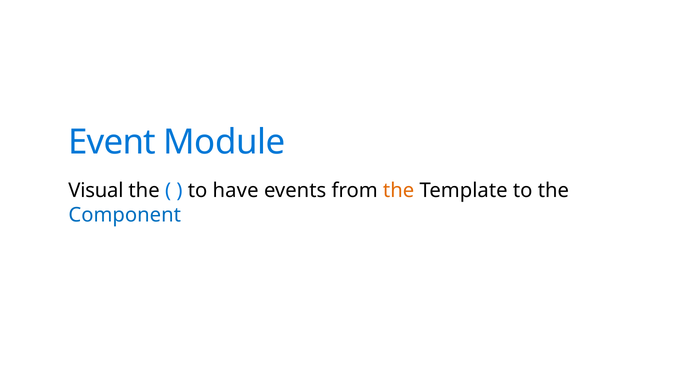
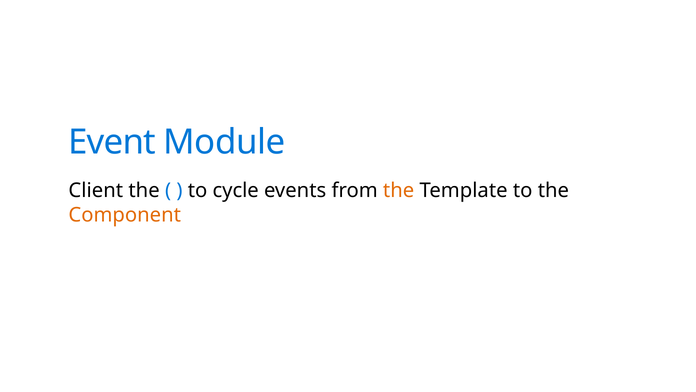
Visual: Visual -> Client (96, 190)
have: have -> cycle (236, 190)
Component colour: blue -> orange (125, 215)
